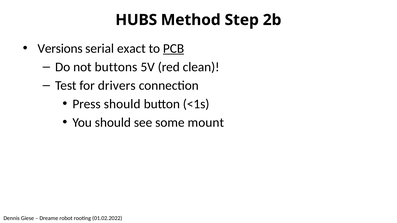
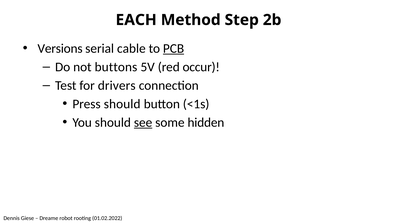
HUBS: HUBS -> EACH (136, 20)
exact: exact -> cable (131, 49)
clean: clean -> occur (201, 67)
see underline: none -> present (143, 123)
mount: mount -> hidden (206, 123)
